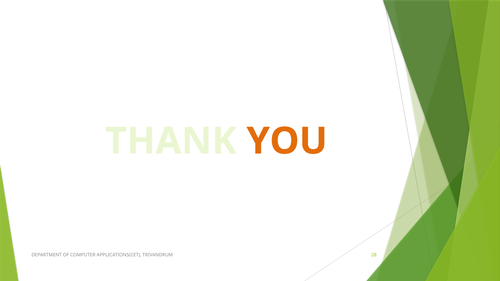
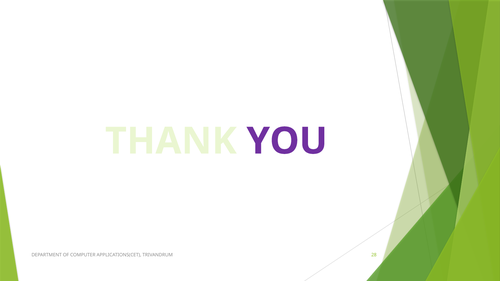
YOU colour: orange -> purple (287, 141)
